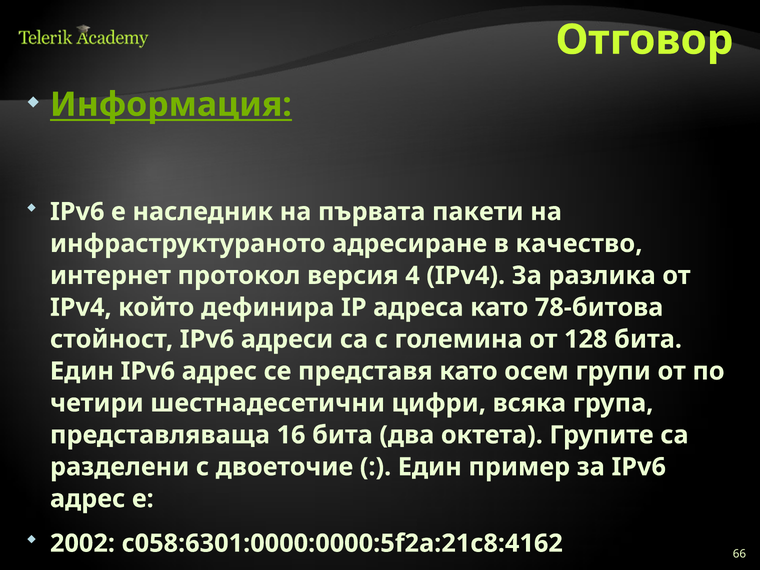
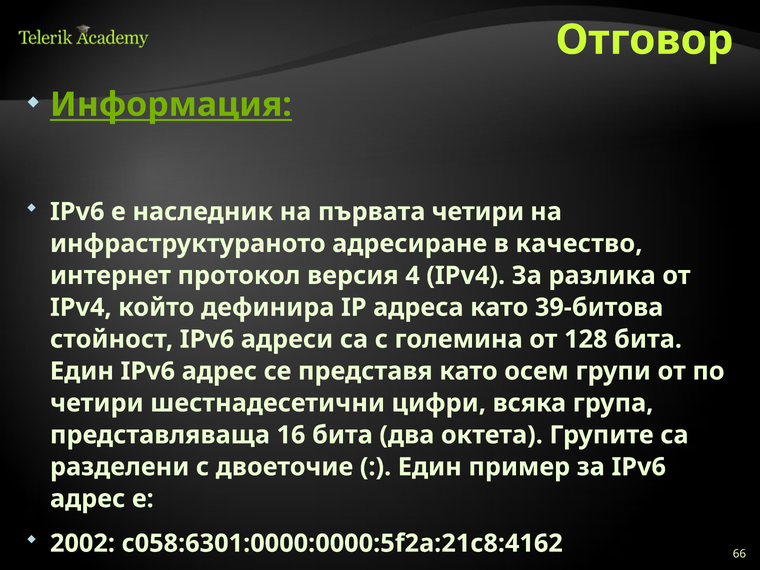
първата пакети: пакети -> четири (478, 212)
78-битова: 78-битова -> 39-битова (599, 307)
